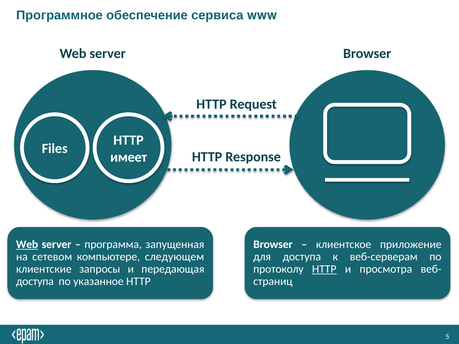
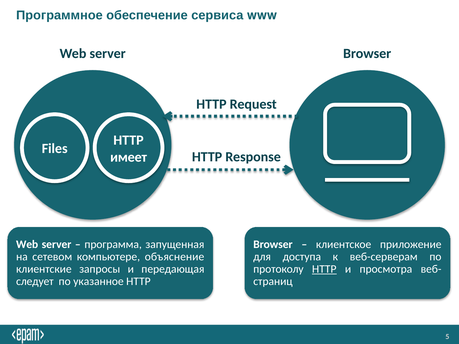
Web underline: present -> none (27, 245)
следующем: следующем -> объяснение (175, 257)
доступа: доступа -> следует (35, 282)
